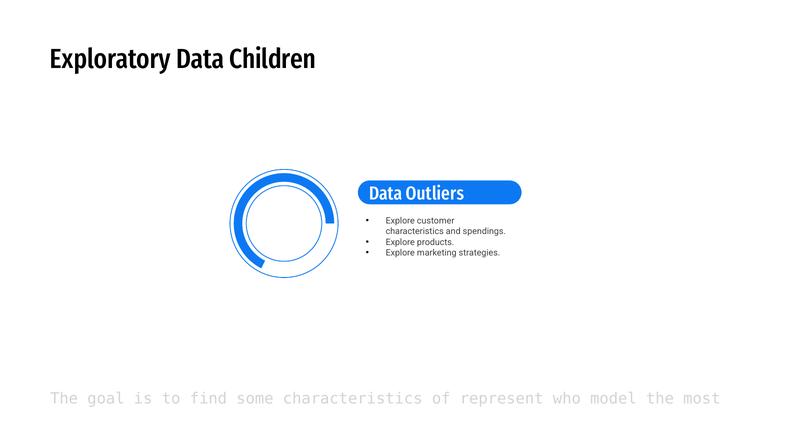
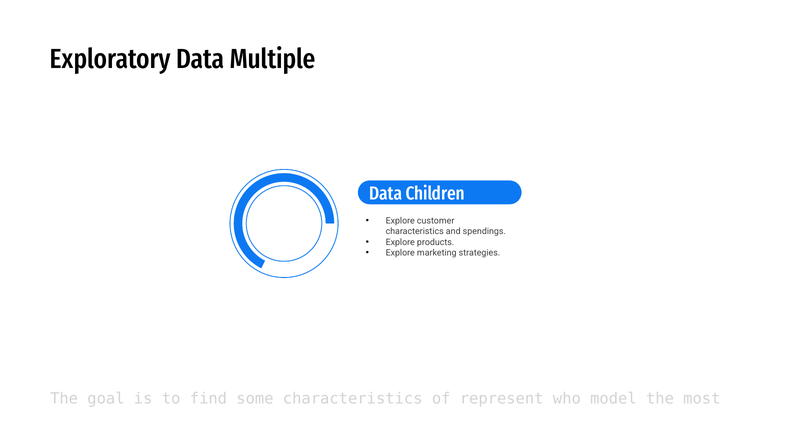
Children: Children -> Multiple (273, 59)
Outliers: Outliers -> Children (435, 194)
